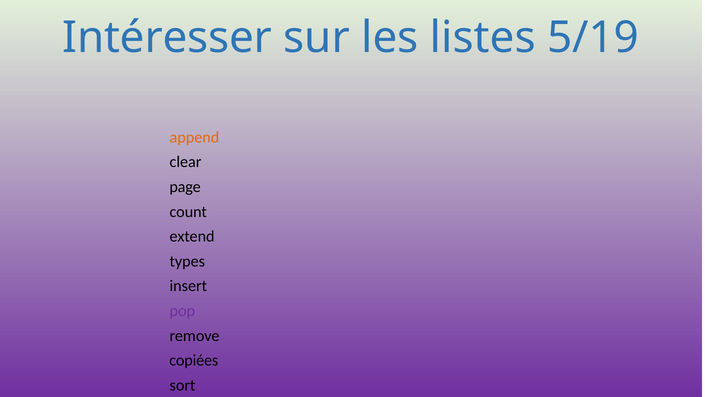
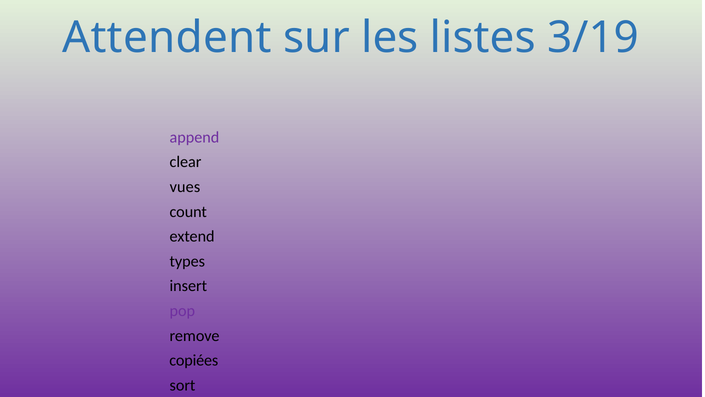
Intéresser: Intéresser -> Attendent (167, 38)
5/19: 5/19 -> 3/19 (593, 38)
append colour: orange -> purple (194, 137)
page: page -> vues (185, 187)
